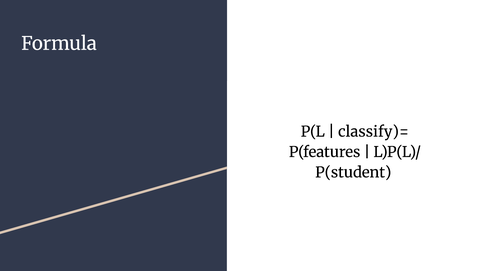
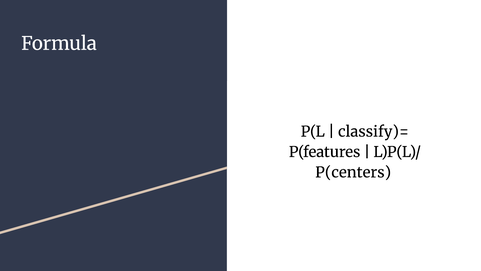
P(student: P(student -> P(centers (353, 172)
